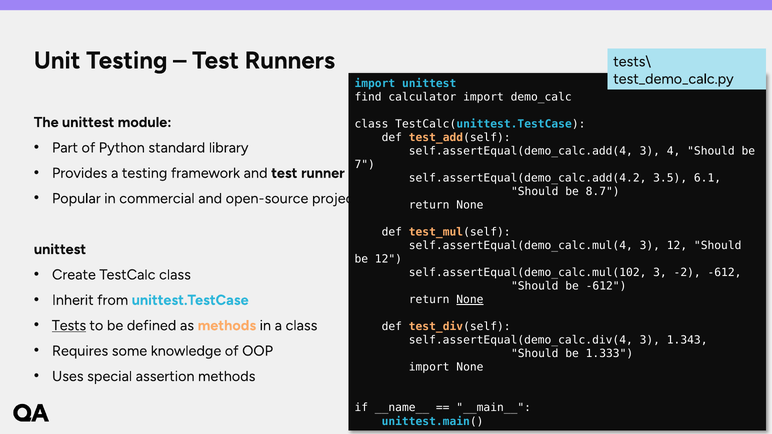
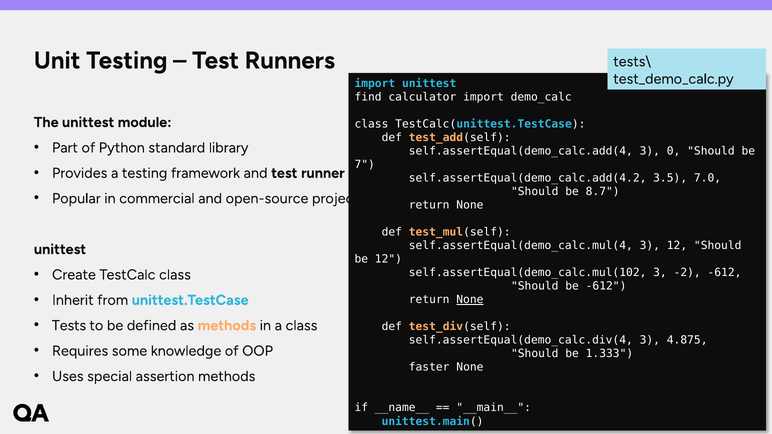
4: 4 -> 0 (674, 151)
6.1: 6.1 -> 7.0 (708, 178)
Tests underline: present -> none (69, 326)
1.343: 1.343 -> 4.875 (687, 340)
import: import -> faster (429, 367)
